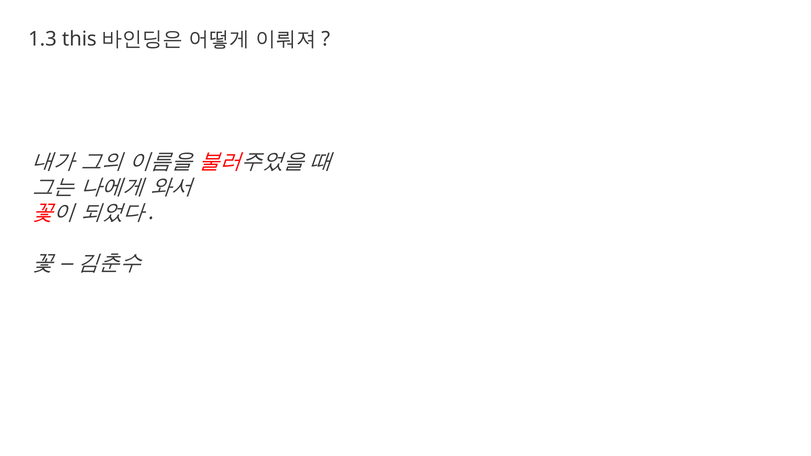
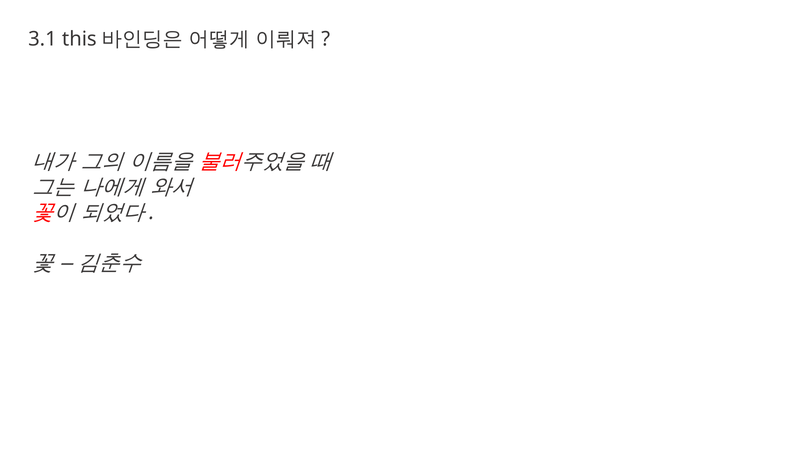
1.3: 1.3 -> 3.1 (42, 39)
